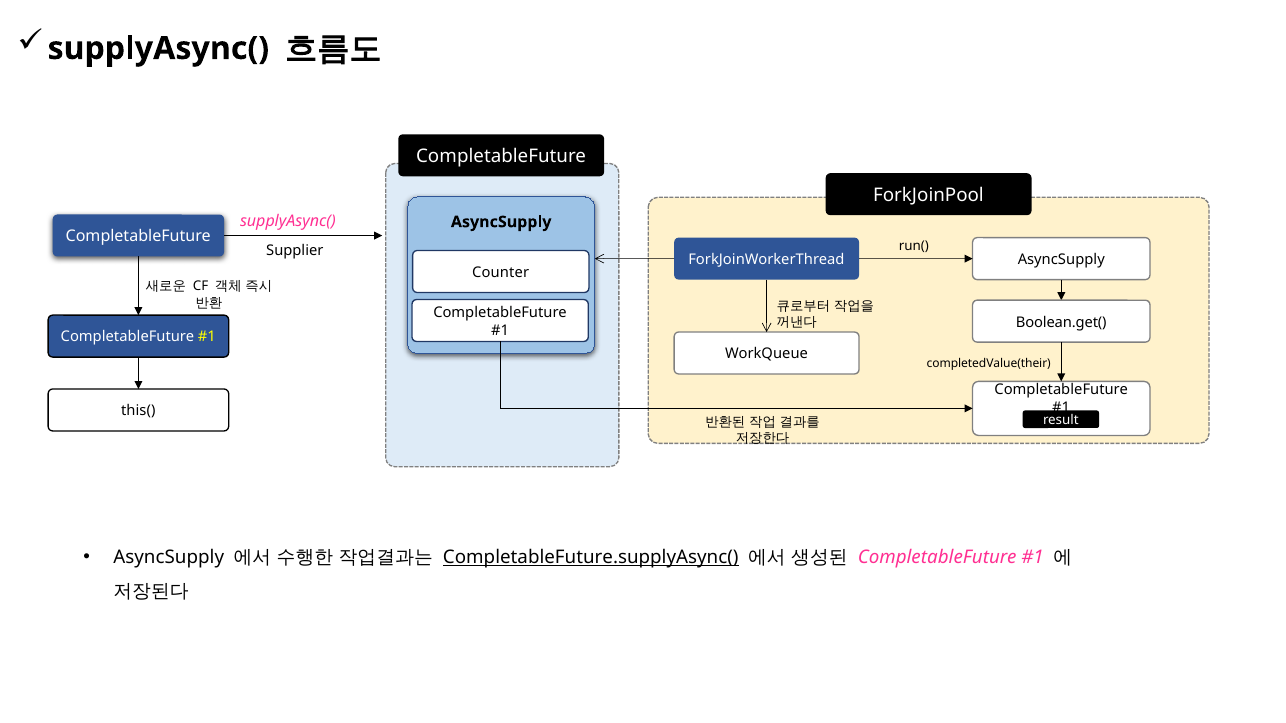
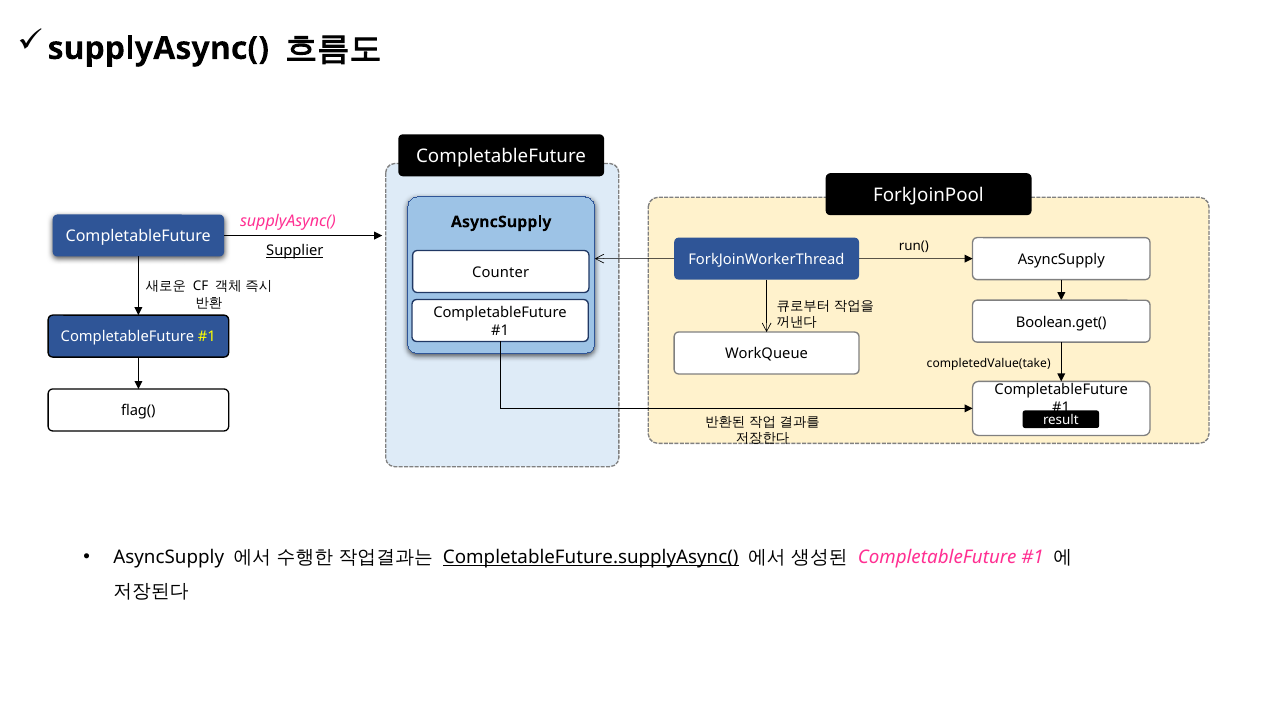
Supplier underline: none -> present (295, 251)
completedValue(their: completedValue(their -> completedValue(take (989, 364)
this(: this( -> flag( (138, 411)
